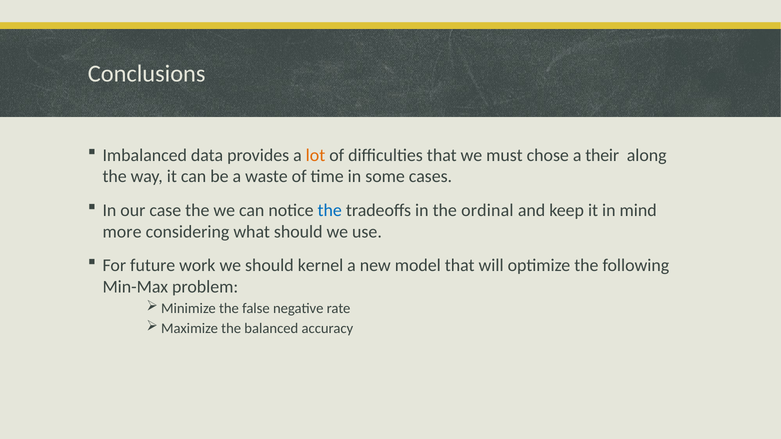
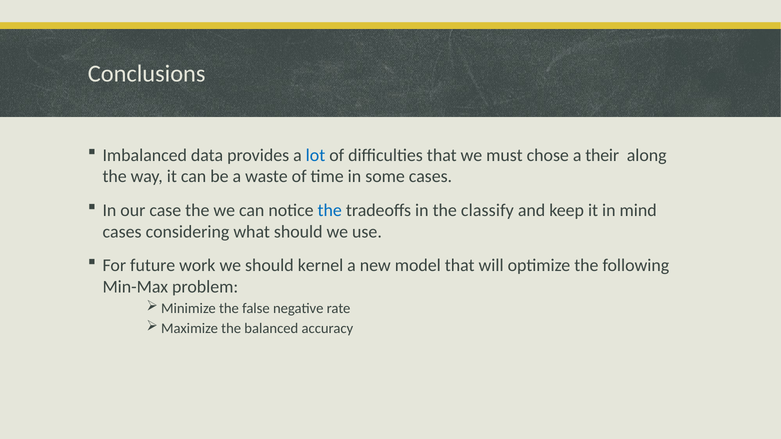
lot colour: orange -> blue (316, 155)
ordinal: ordinal -> classify (487, 210)
more: more -> cases (122, 232)
